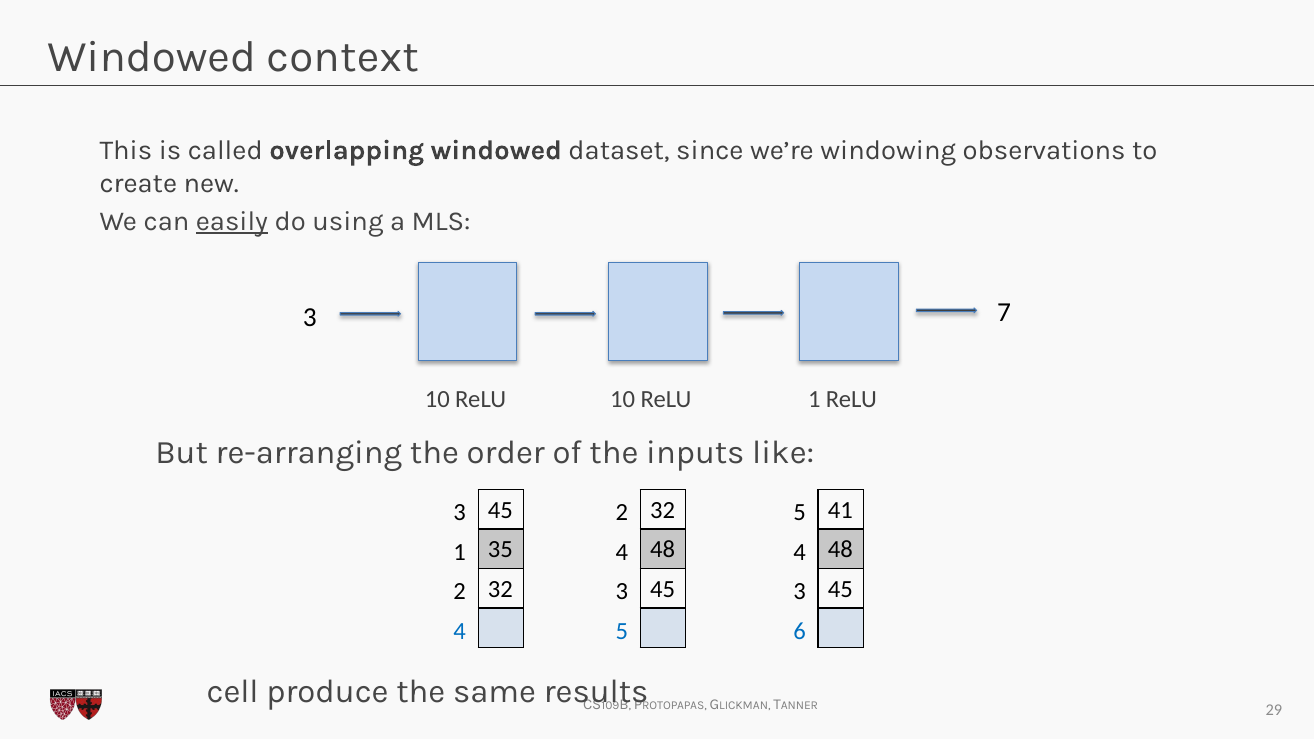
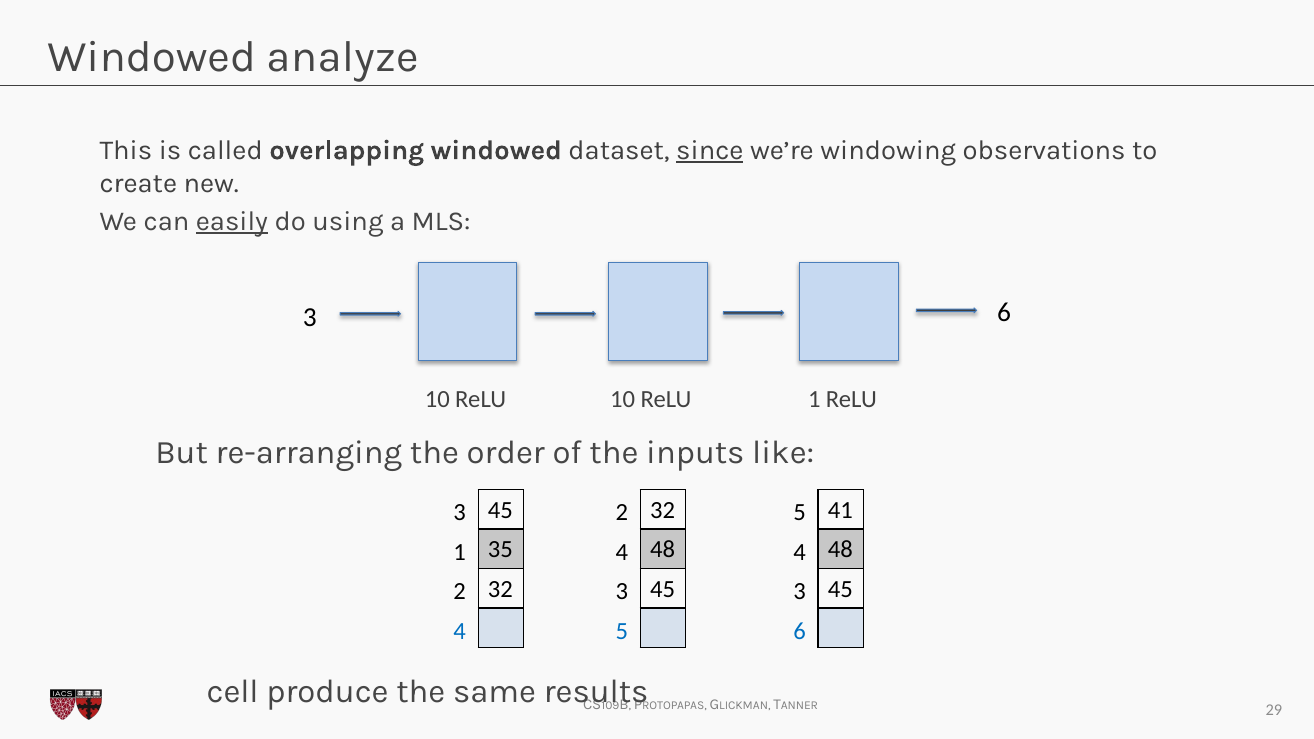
context: context -> analyze (343, 58)
since underline: none -> present (710, 150)
7: 7 -> 6 (1004, 313)
